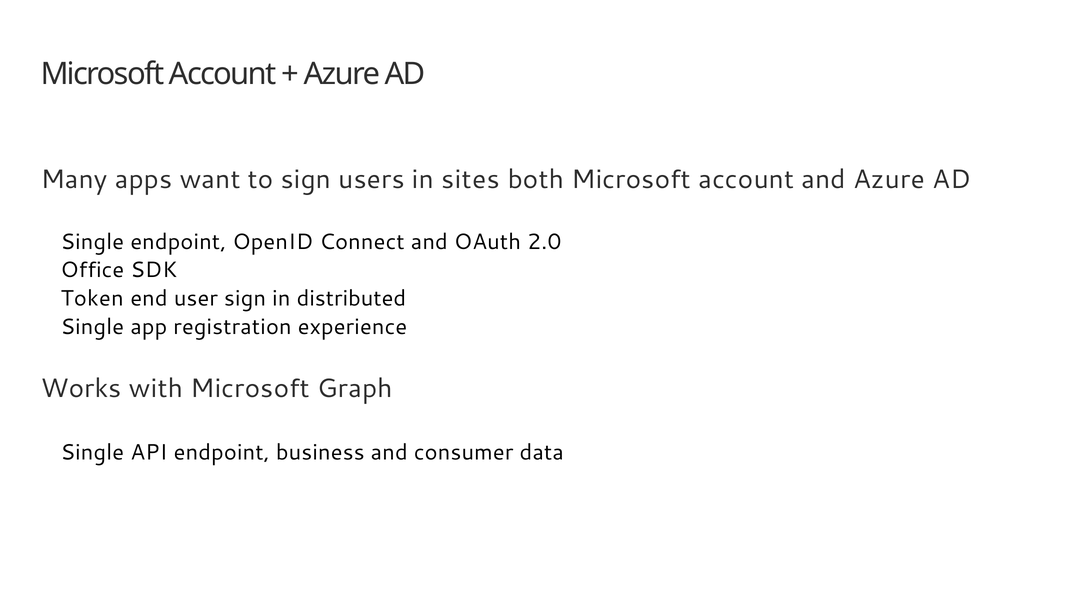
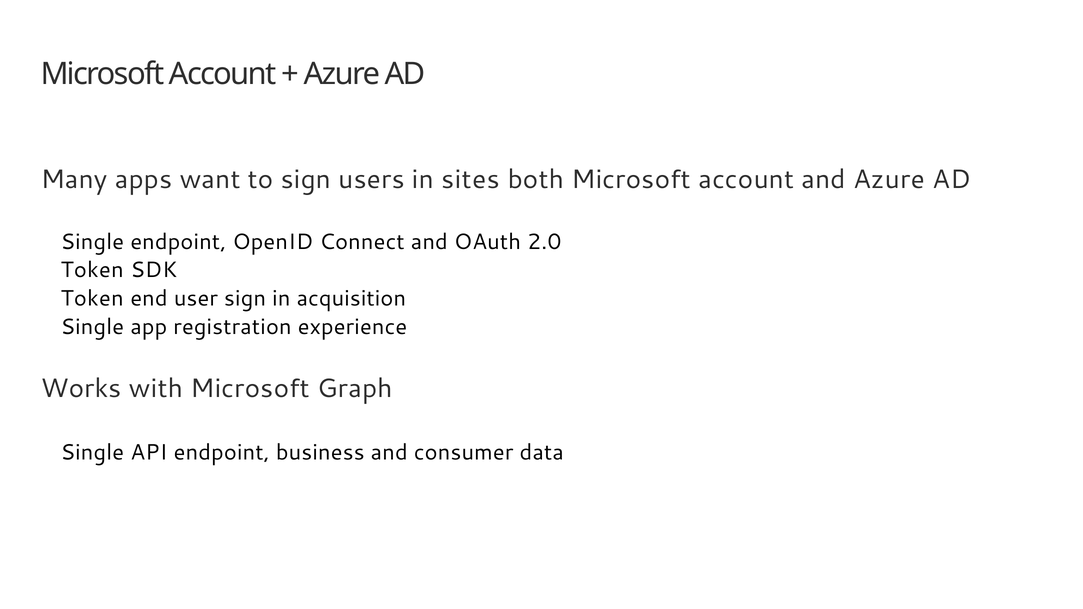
Office: Office -> Token (92, 270)
distributed: distributed -> acquisition (351, 298)
